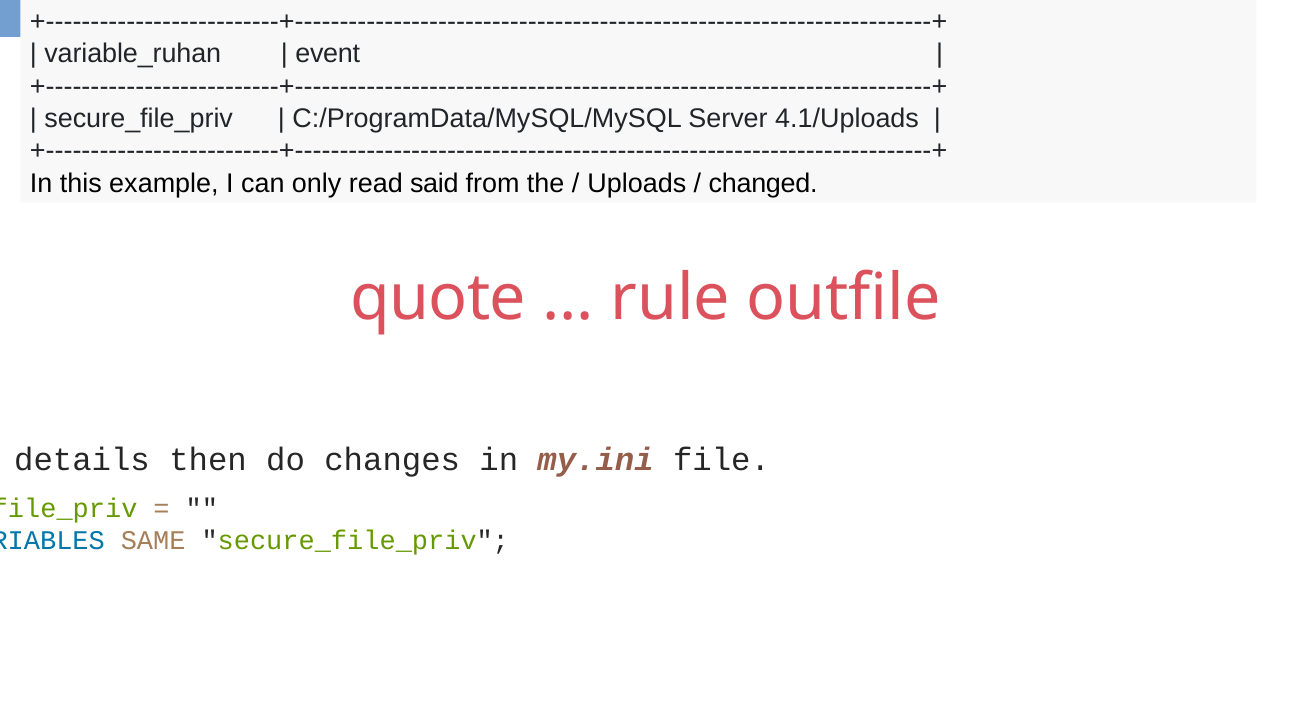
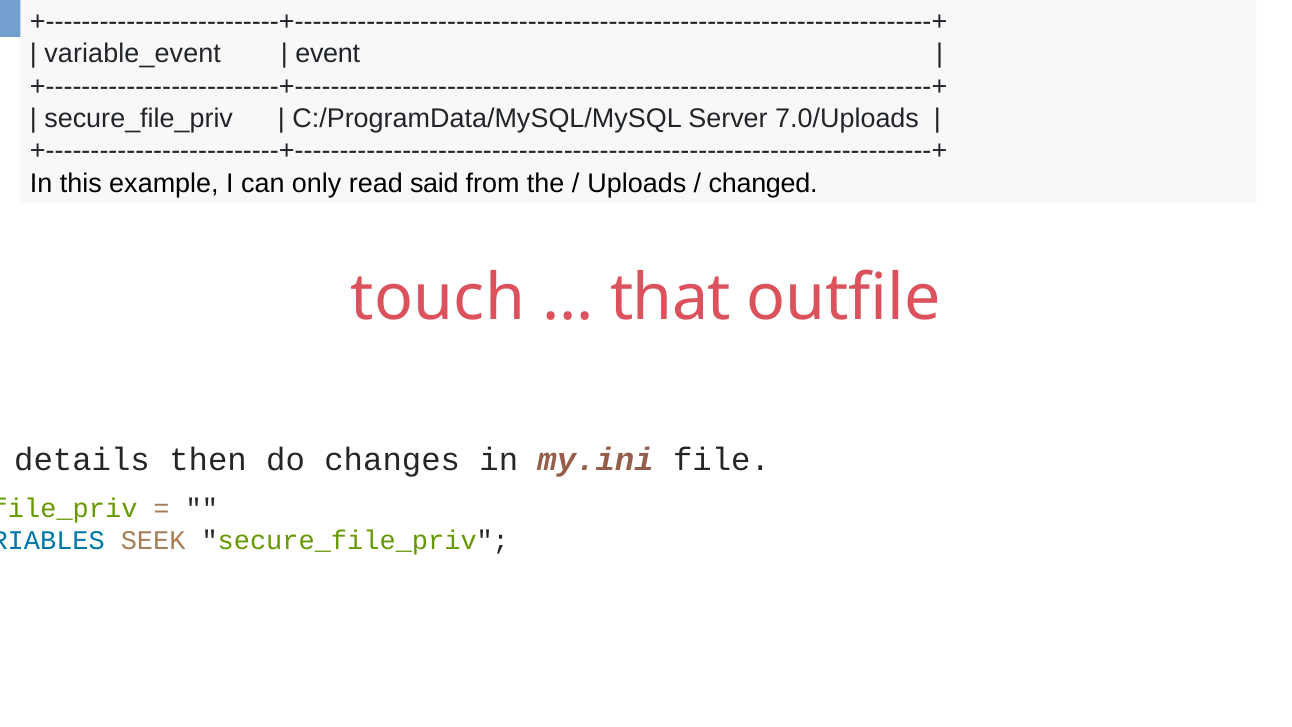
variable_ruhan: variable_ruhan -> variable_event (133, 54)
4.1/Uploads: 4.1/Uploads -> 7.0/Uploads (847, 118)
quote: quote -> touch (438, 298)
rule: rule -> that (671, 298)
SAME: SAME -> SEEK (153, 540)
